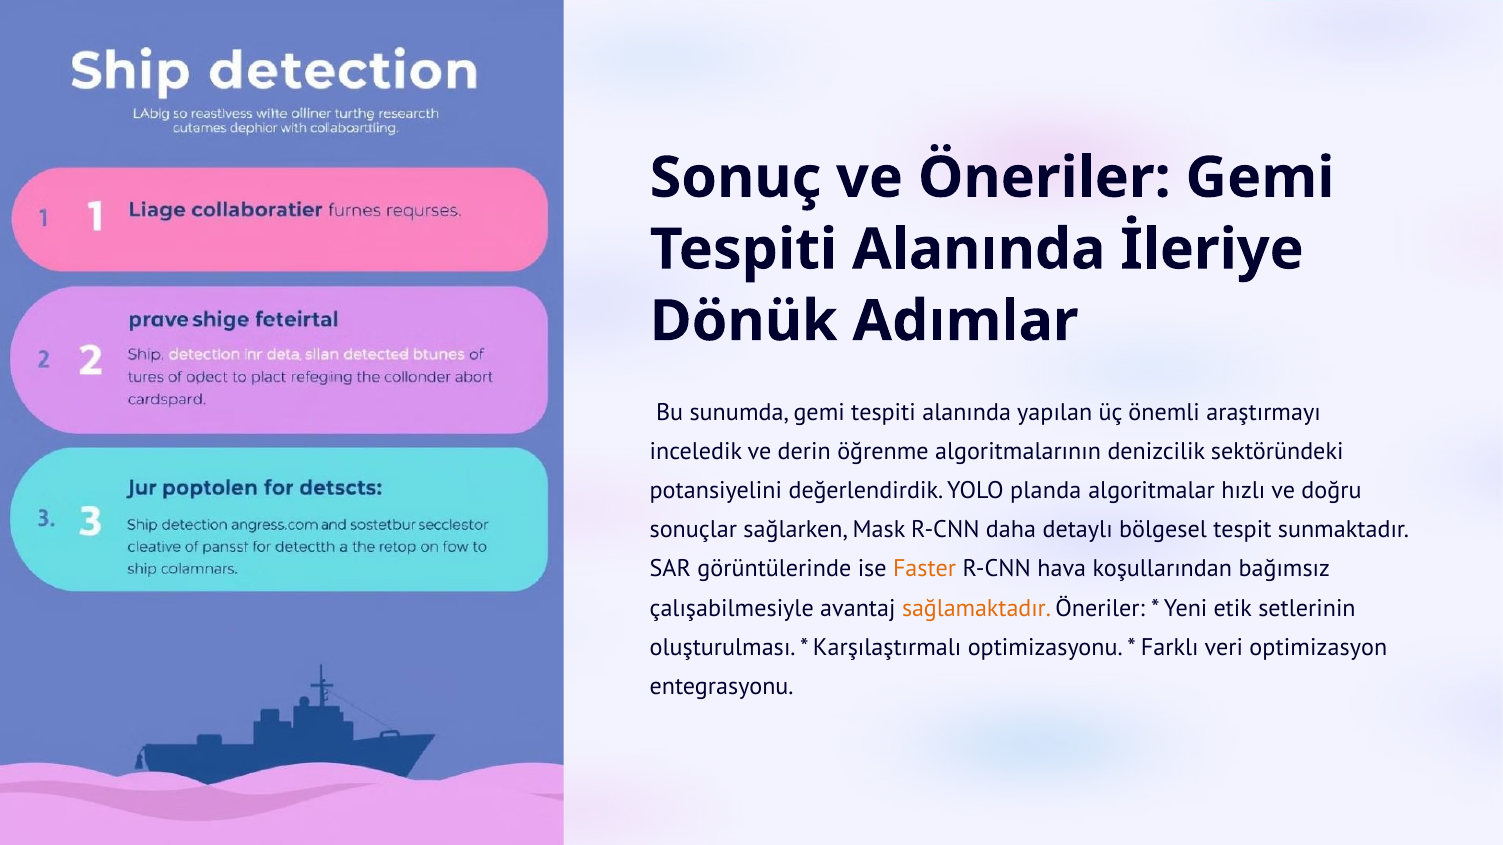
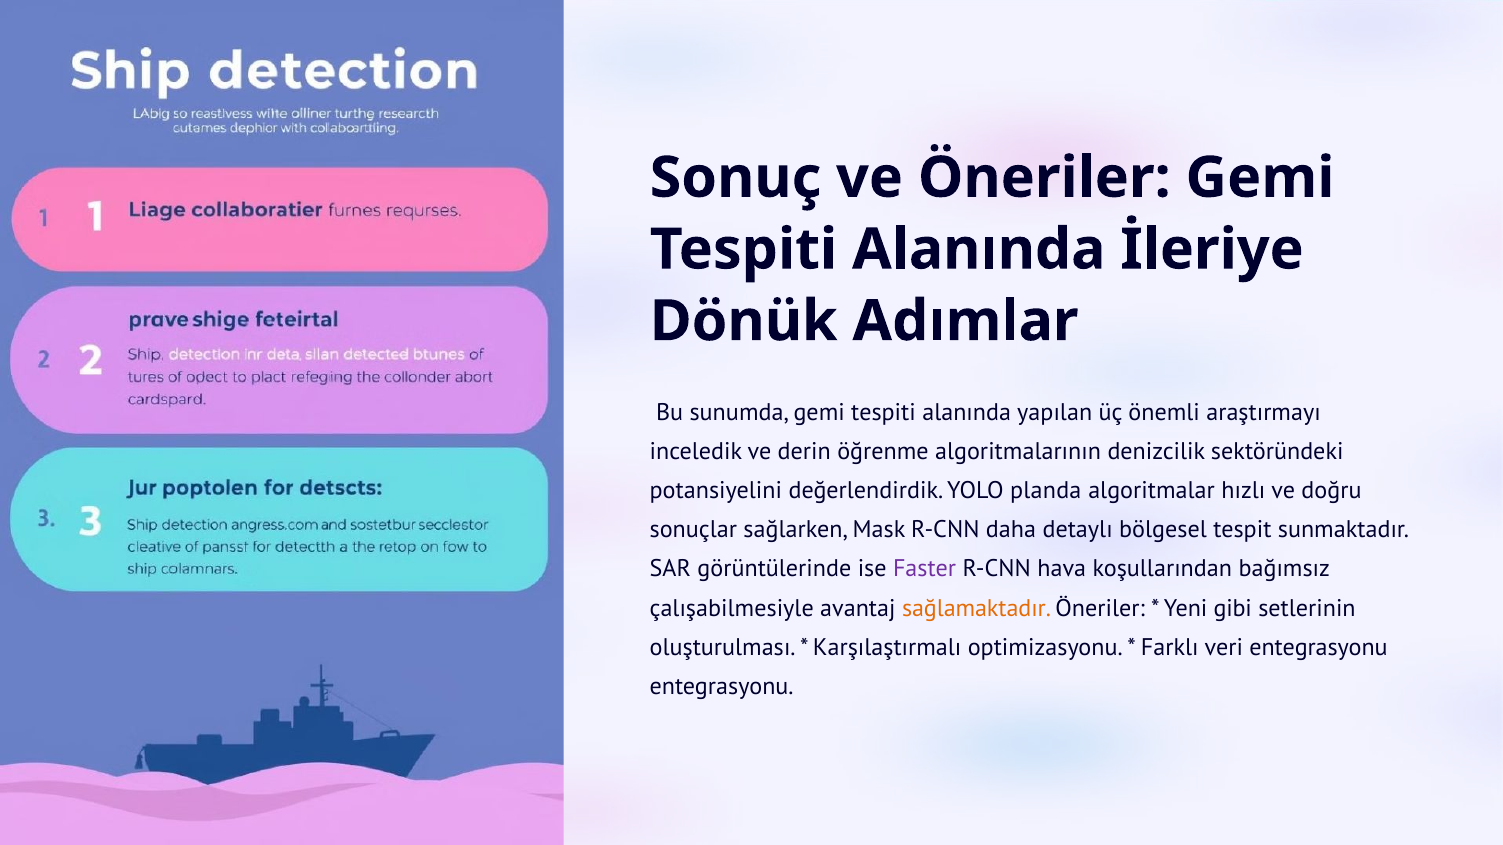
Faster colour: orange -> purple (925, 569)
etik: etik -> gibi (1233, 608)
veri optimizasyon: optimizasyon -> entegrasyonu (1319, 648)
